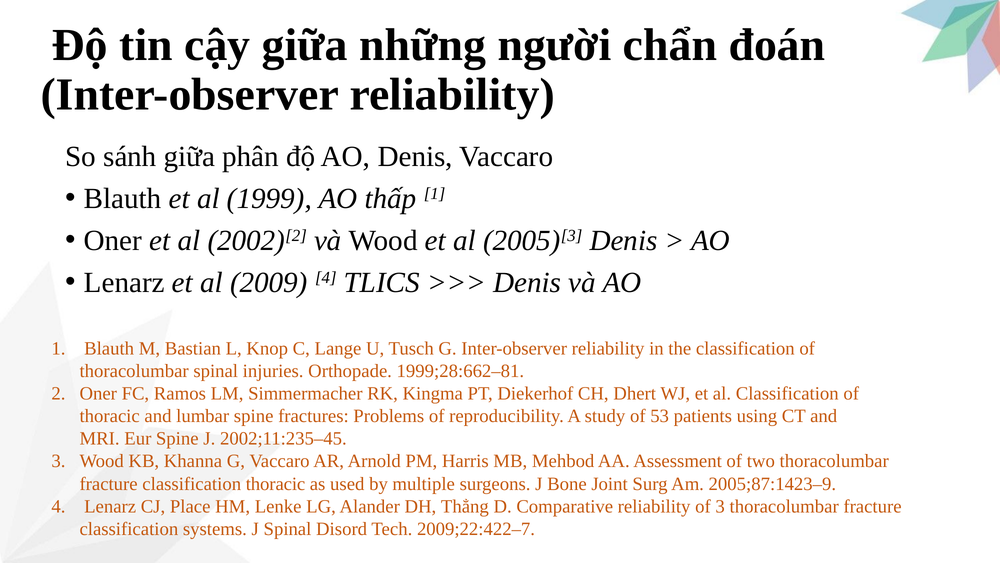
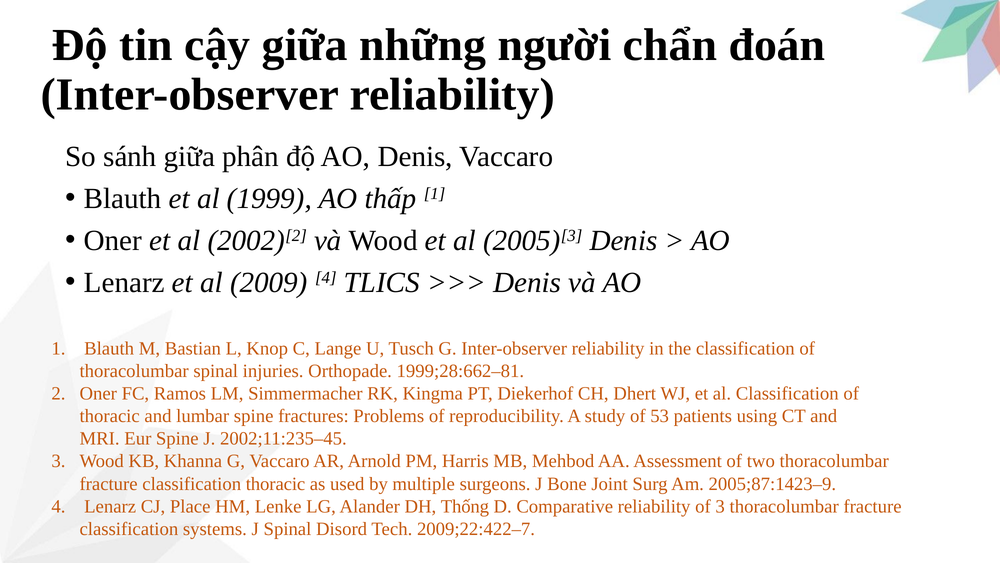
Thẳng: Thẳng -> Thống (465, 506)
